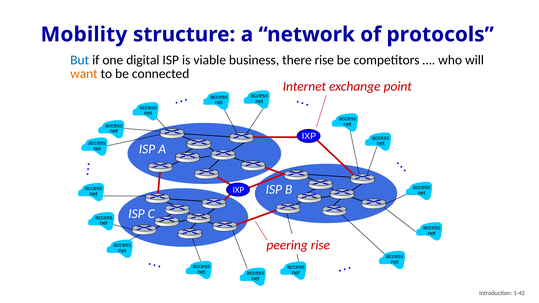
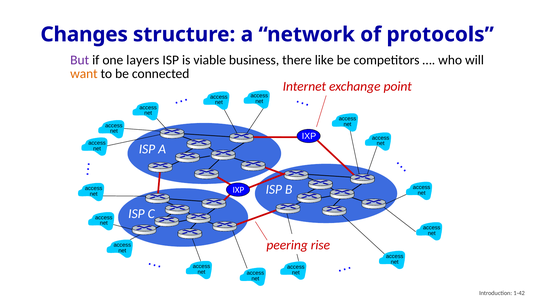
Mobility: Mobility -> Changes (84, 35)
But colour: blue -> purple (80, 60)
digital: digital -> layers (143, 60)
there rise: rise -> like (324, 60)
